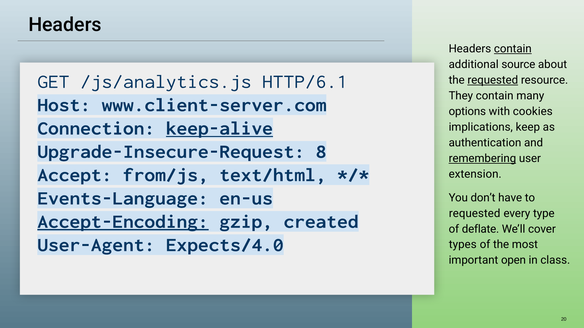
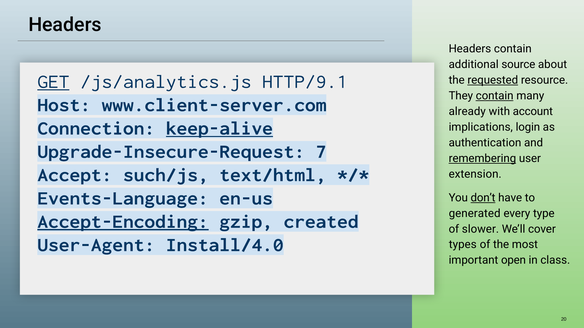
contain underline: present -> none (513, 49)
GET underline: none -> present (53, 82)
HTTP/6.1: HTTP/6.1 -> HTTP/9.1 (305, 82)
contain underline: none -> present (495, 96)
options: options -> already (467, 112)
cookies: cookies -> account (533, 112)
keep: keep -> login (528, 127)
8: 8 -> 7 (321, 152)
from/js: from/js -> such/js (166, 175)
don’t underline: none -> present (483, 198)
requested: requested -> generated (475, 214)
deflate: deflate -> slower (480, 229)
Expects/4.0: Expects/4.0 -> Install/4.0 (225, 245)
